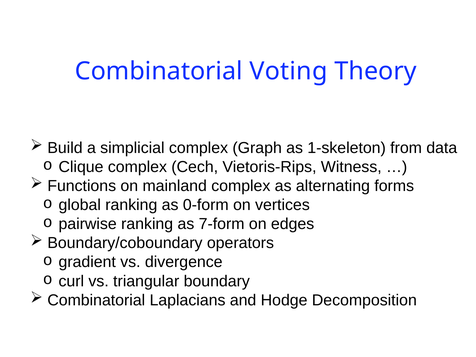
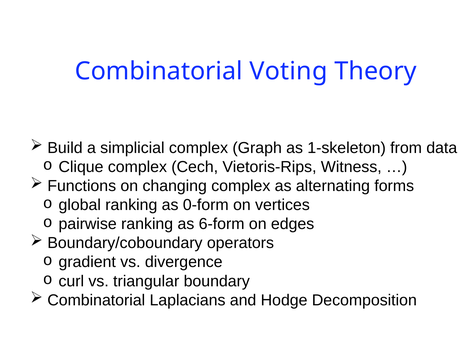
mainland: mainland -> changing (175, 186)
7-form: 7-form -> 6-form (222, 224)
